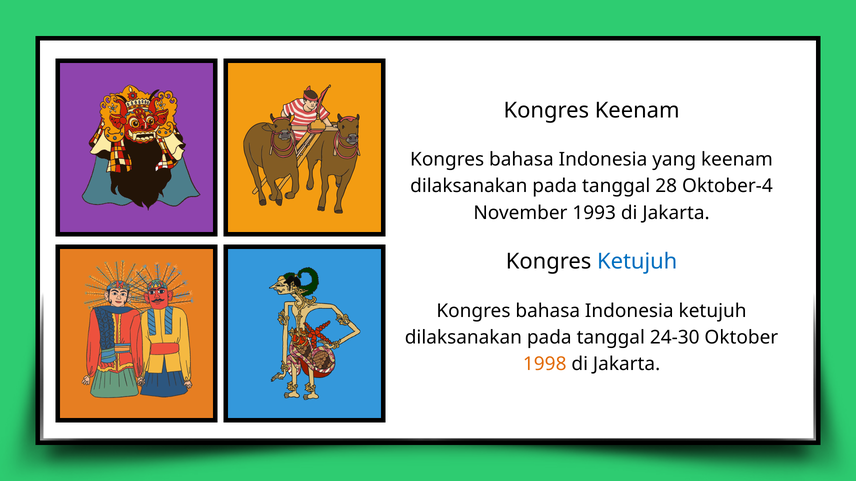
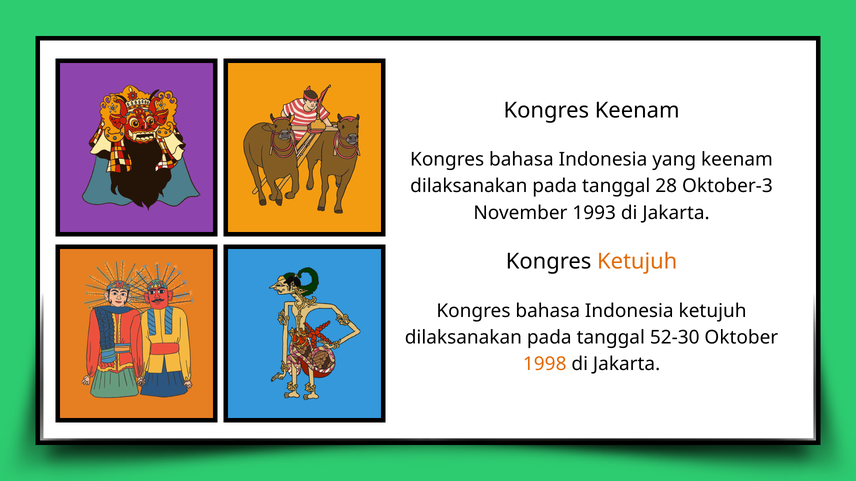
Oktober-4: Oktober-4 -> Oktober-3 (727, 186)
Ketujuh colour: blue -> orange (637, 262)
24-30: 24-30 -> 52-30 (675, 338)
